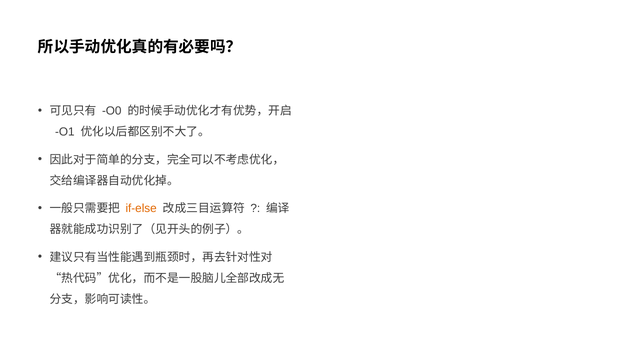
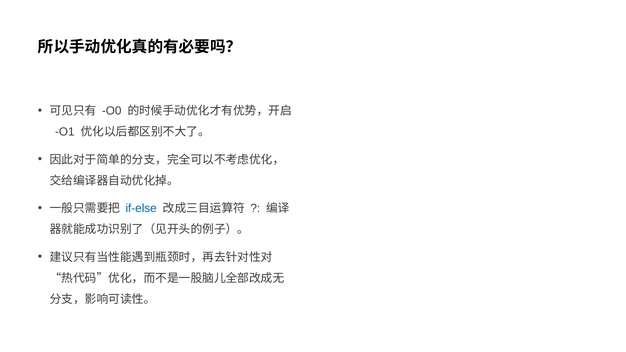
if-else colour: orange -> blue (141, 209)
